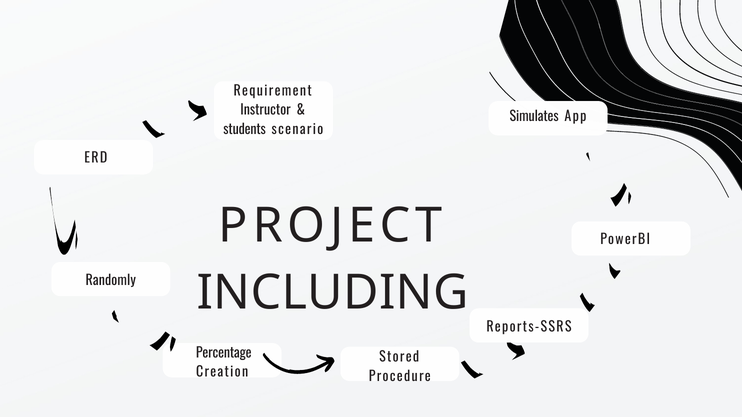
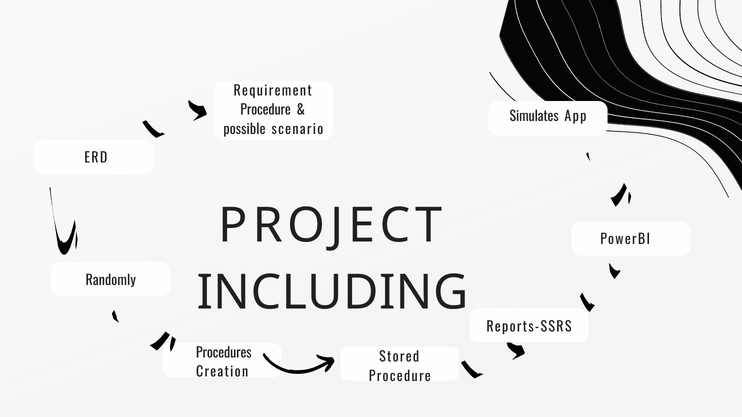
Instructor: Instructor -> Procedure (266, 110)
students: students -> possible (244, 130)
Percentage: Percentage -> Procedures (224, 353)
